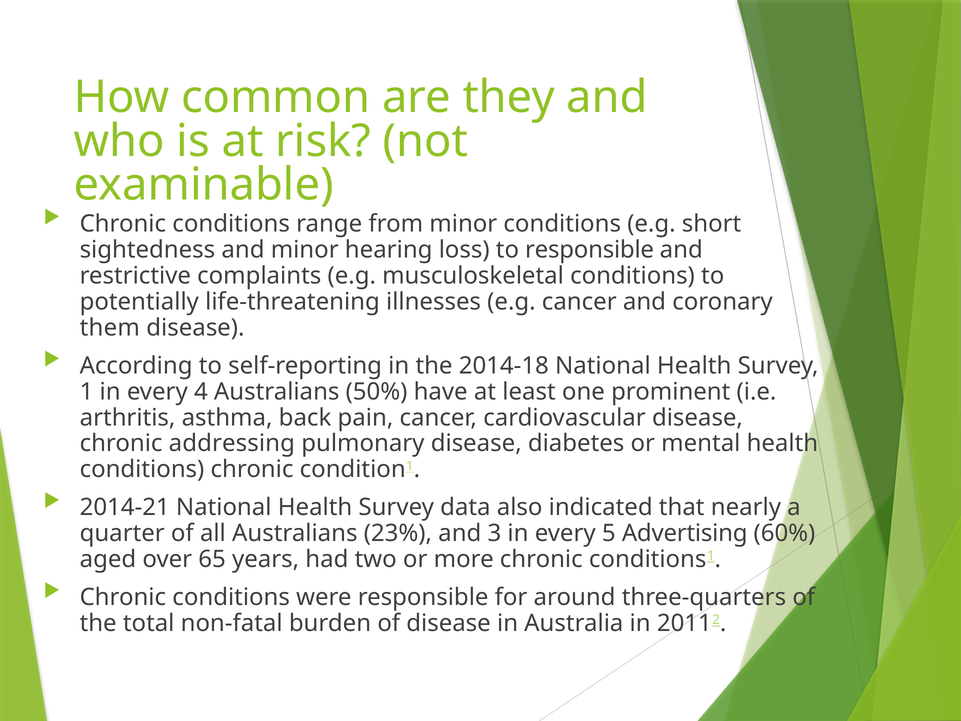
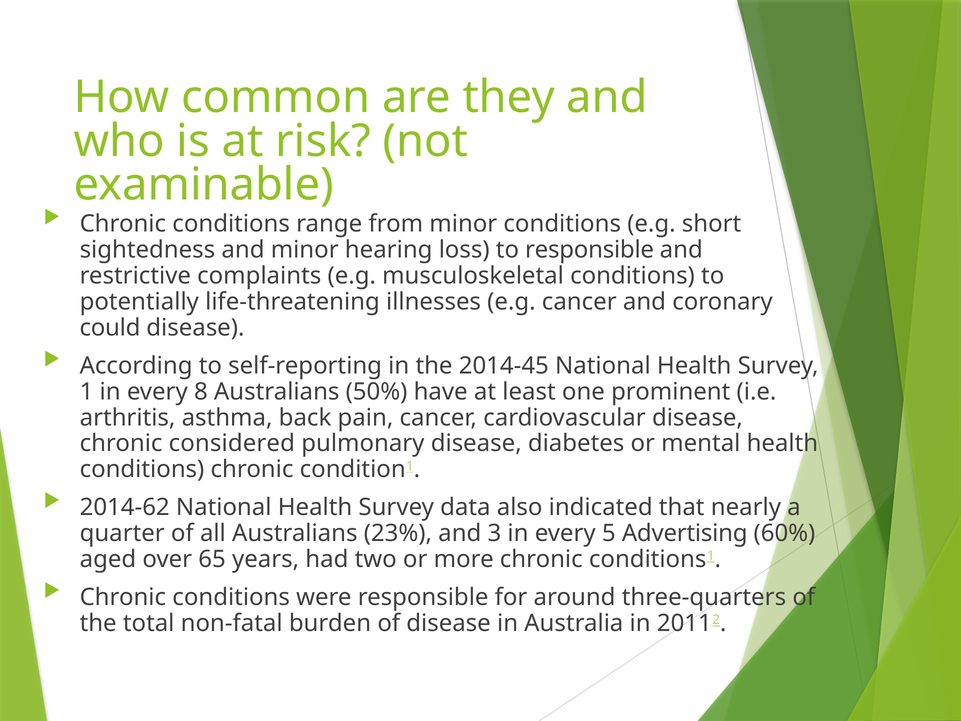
them: them -> could (110, 328)
2014-18: 2014-18 -> 2014-45 (504, 366)
4: 4 -> 8 (201, 391)
addressing: addressing -> considered (232, 443)
2014-21: 2014-21 -> 2014-62 (125, 507)
